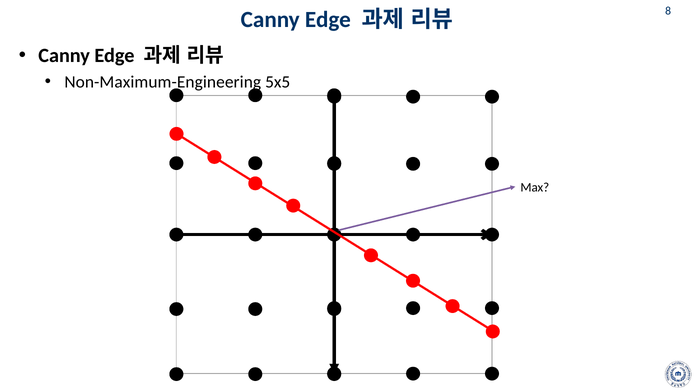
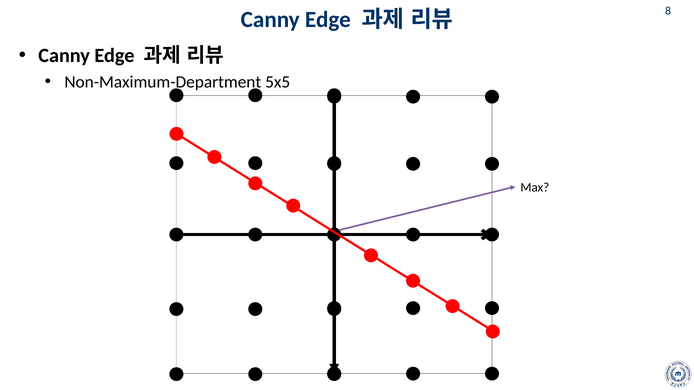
Non-Maximum-Engineering: Non-Maximum-Engineering -> Non-Maximum-Department (163, 82)
